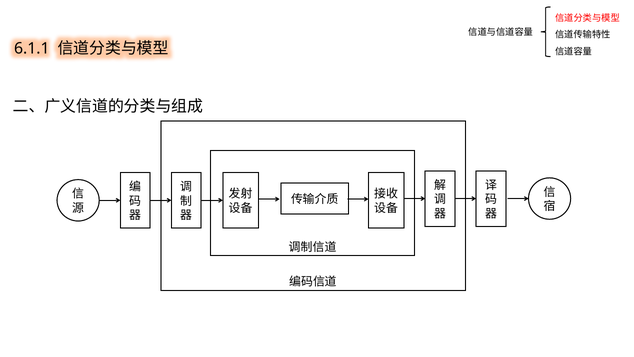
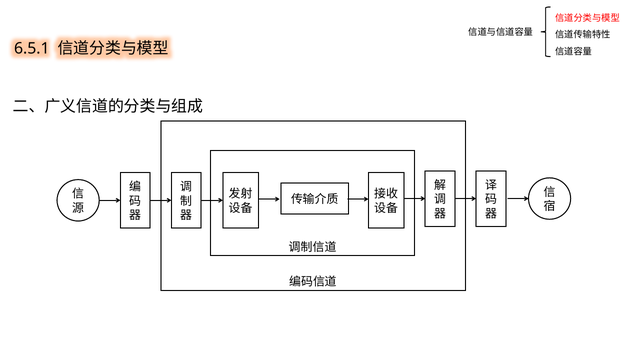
6.1.1: 6.1.1 -> 6.5.1 (32, 48)
